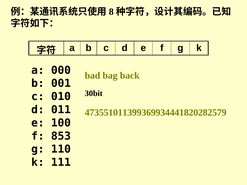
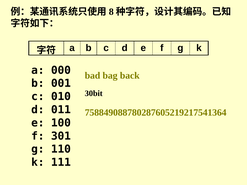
473551011399369934441820282579: 473551011399369934441820282579 -> 758849088780287605219217541364 (156, 113)
853: 853 -> 301 (61, 136)
